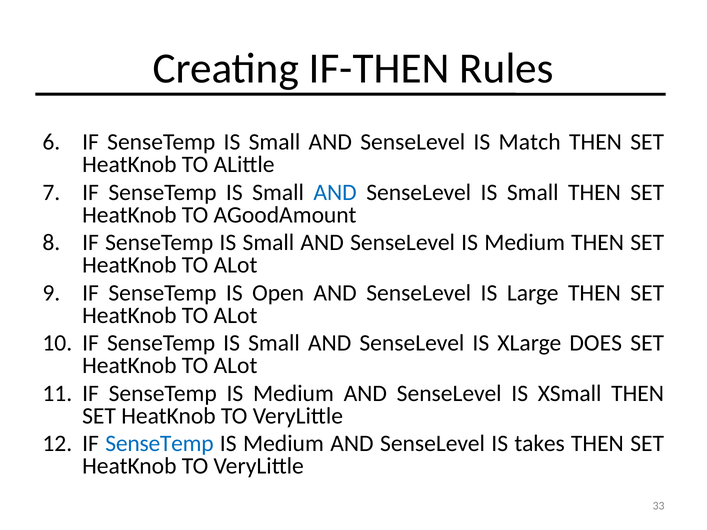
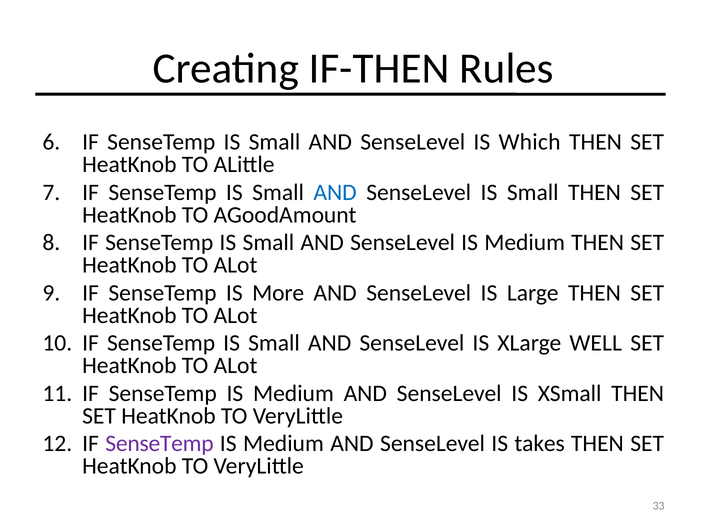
Match: Match -> Which (530, 142)
Open: Open -> More (278, 293)
DOES: DOES -> WELL (596, 343)
SenseTemp colour: blue -> purple (159, 444)
